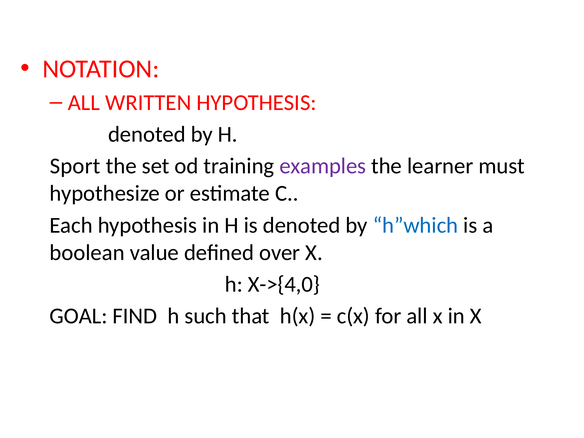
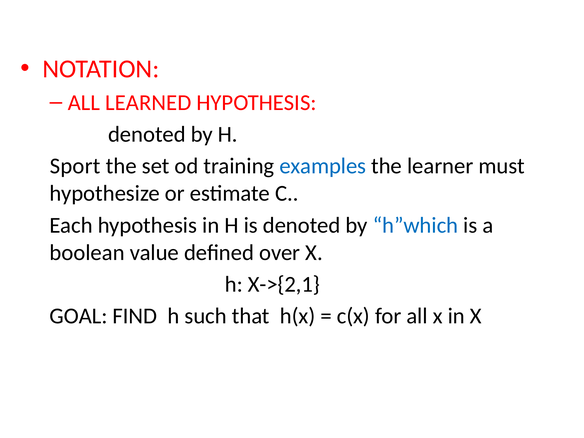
WRITTEN: WRITTEN -> LEARNED (148, 103)
examples colour: purple -> blue (323, 166)
X->{4,0: X->{4,0 -> X->{2,1 (284, 284)
